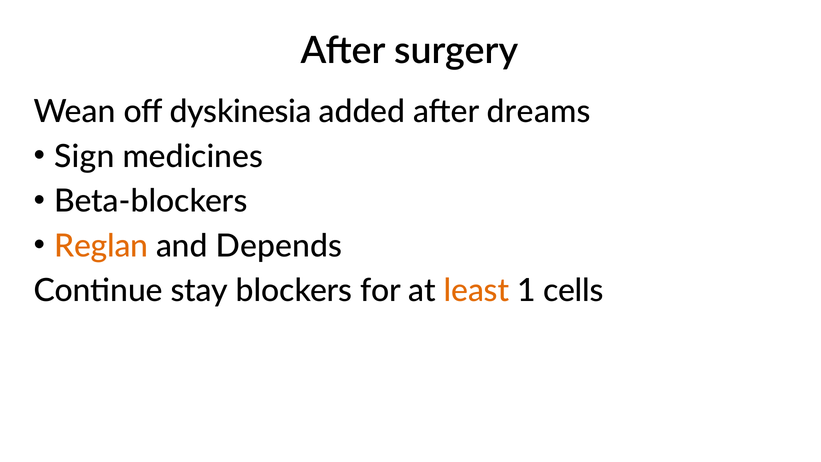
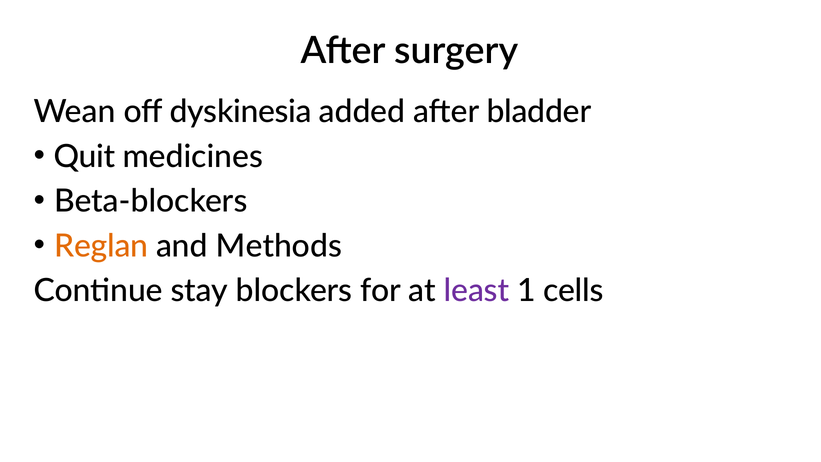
dreams: dreams -> bladder (539, 112)
Sign: Sign -> Quit (85, 156)
Depends: Depends -> Methods (279, 246)
least colour: orange -> purple (476, 291)
